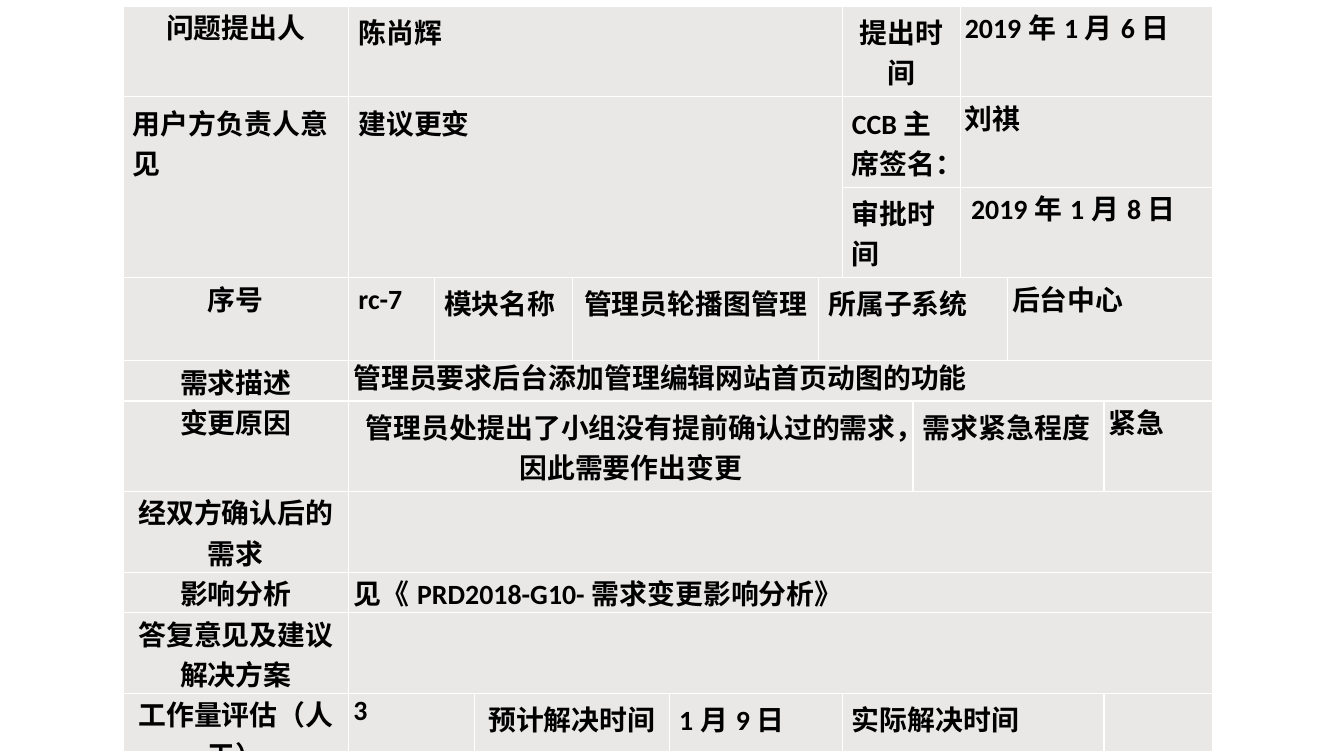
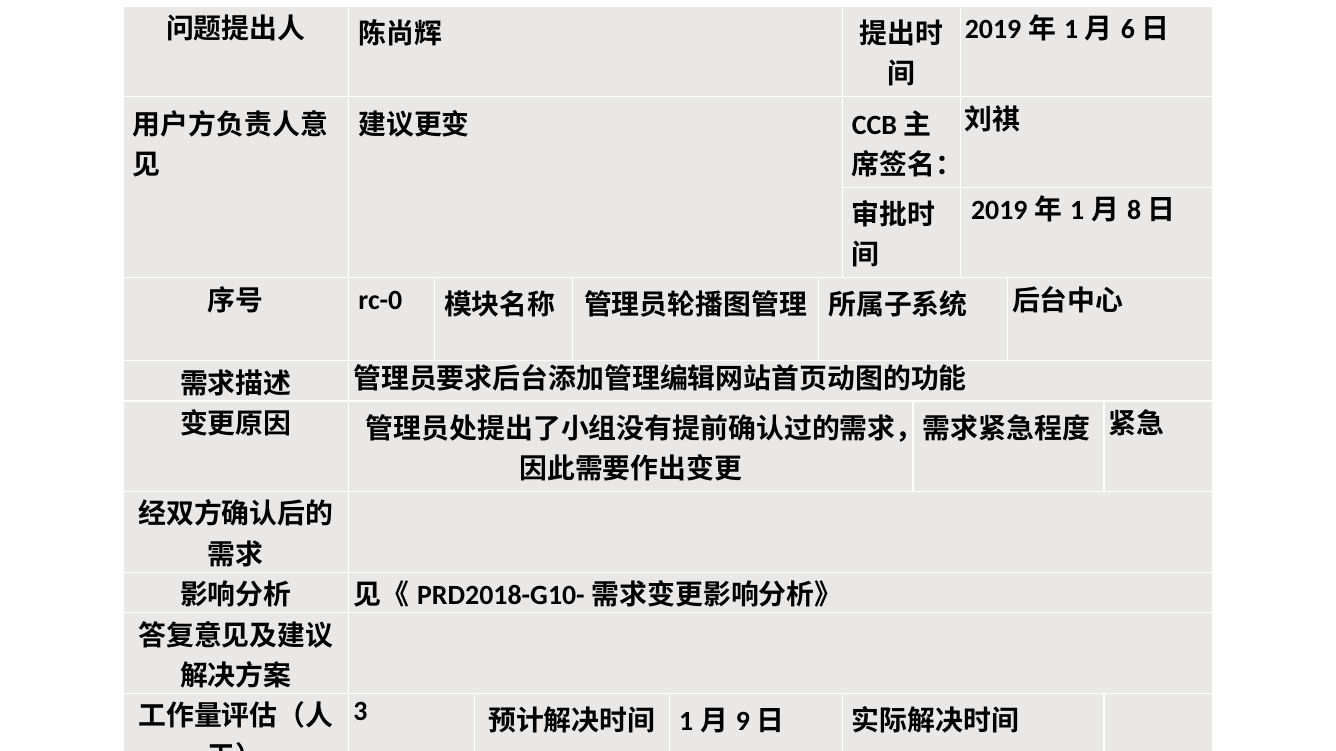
rc-7: rc-7 -> rc-0 (380, 300)
